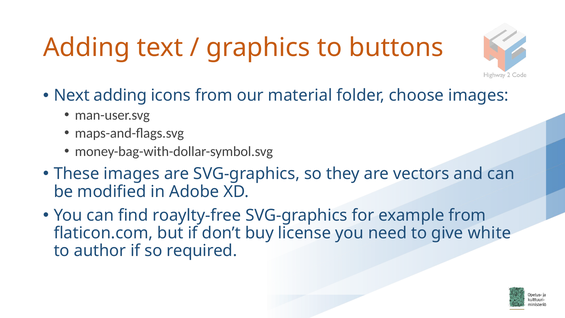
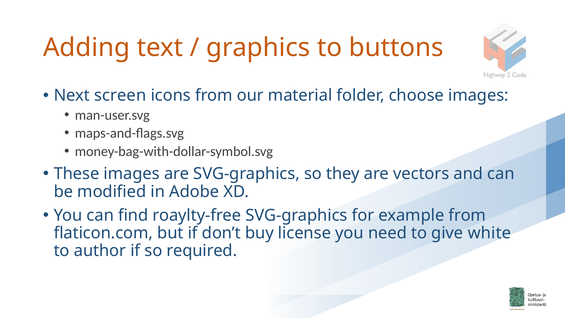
Next adding: adding -> screen (120, 95)
